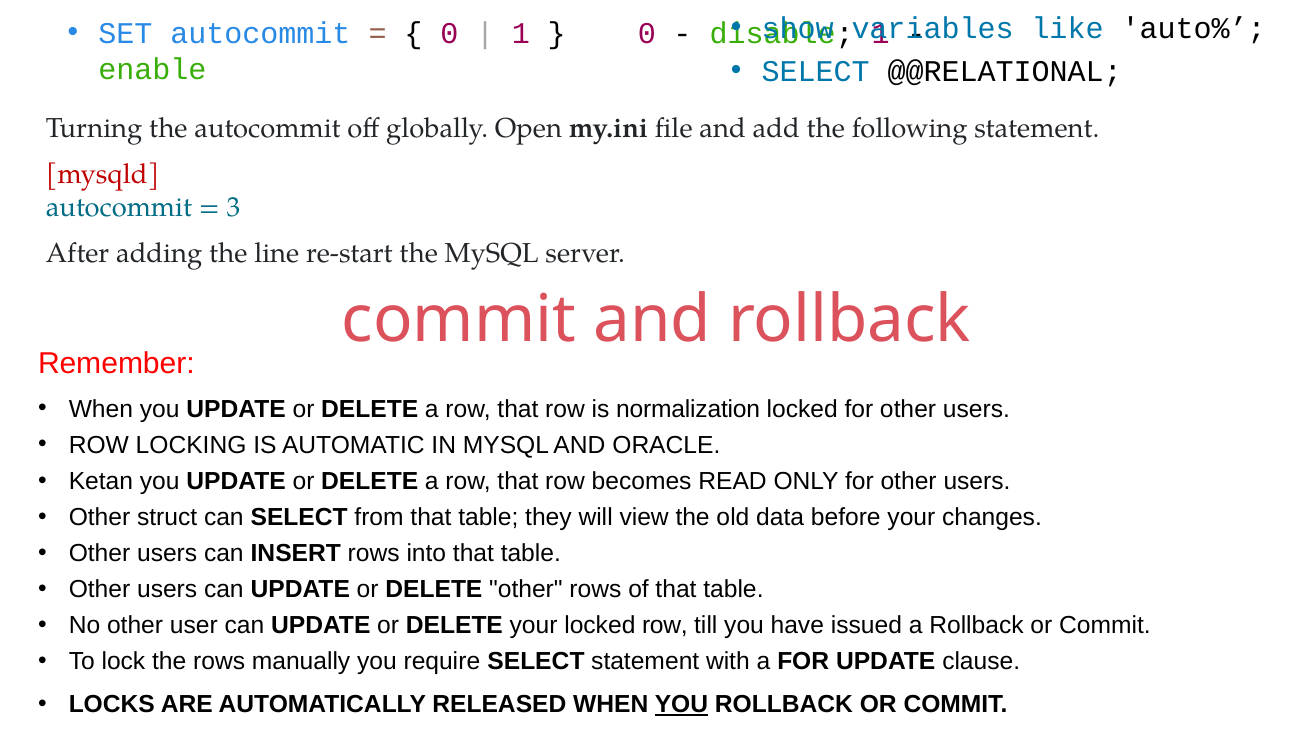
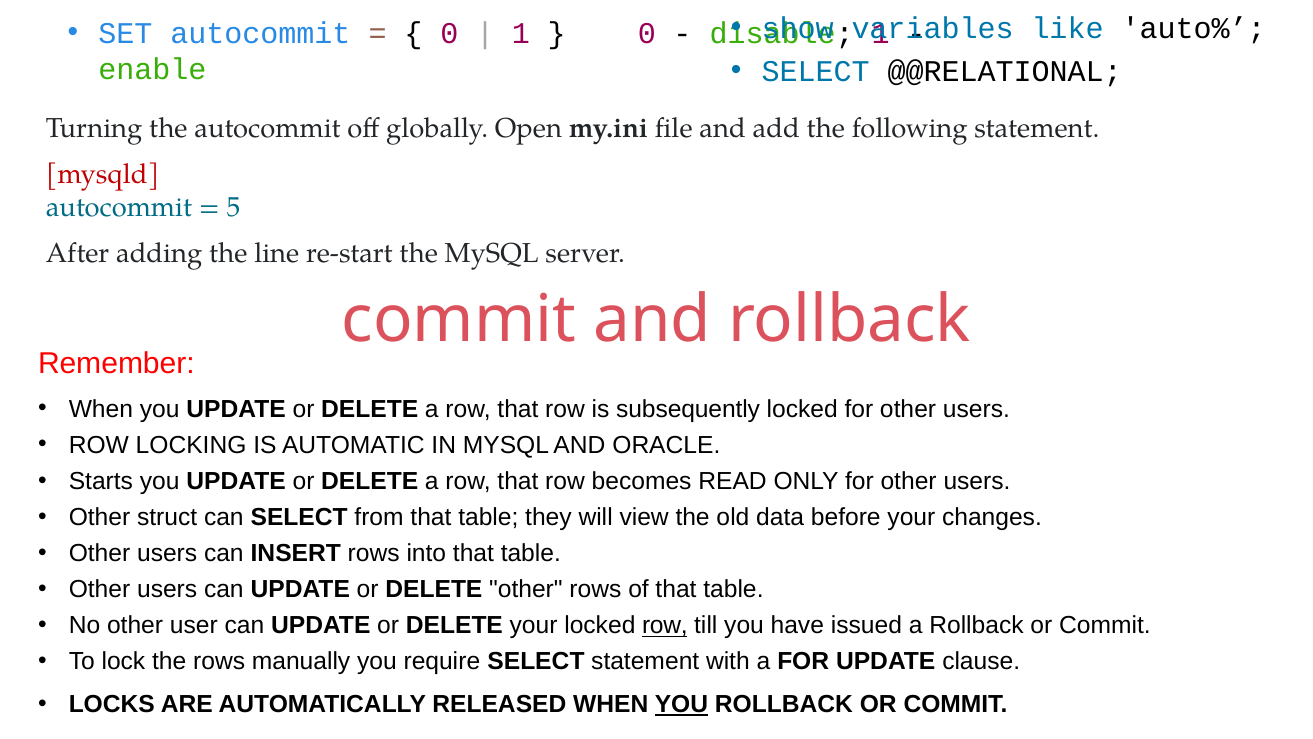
3: 3 -> 5 (233, 208)
normalization: normalization -> subsequently (688, 409)
Ketan: Ketan -> Starts (101, 481)
row underline: none -> present (665, 625)
